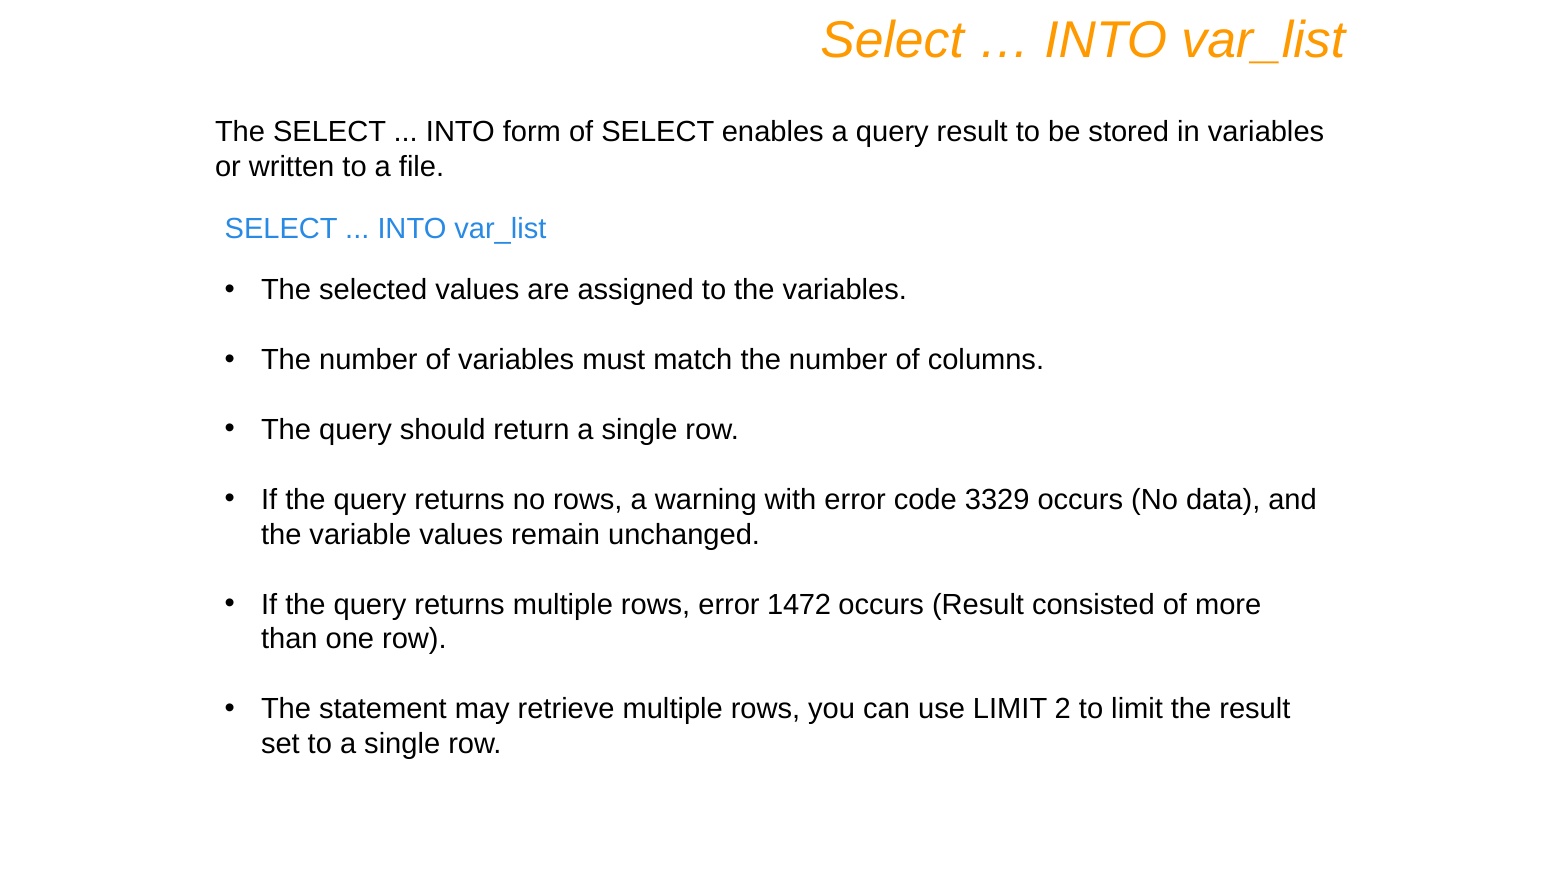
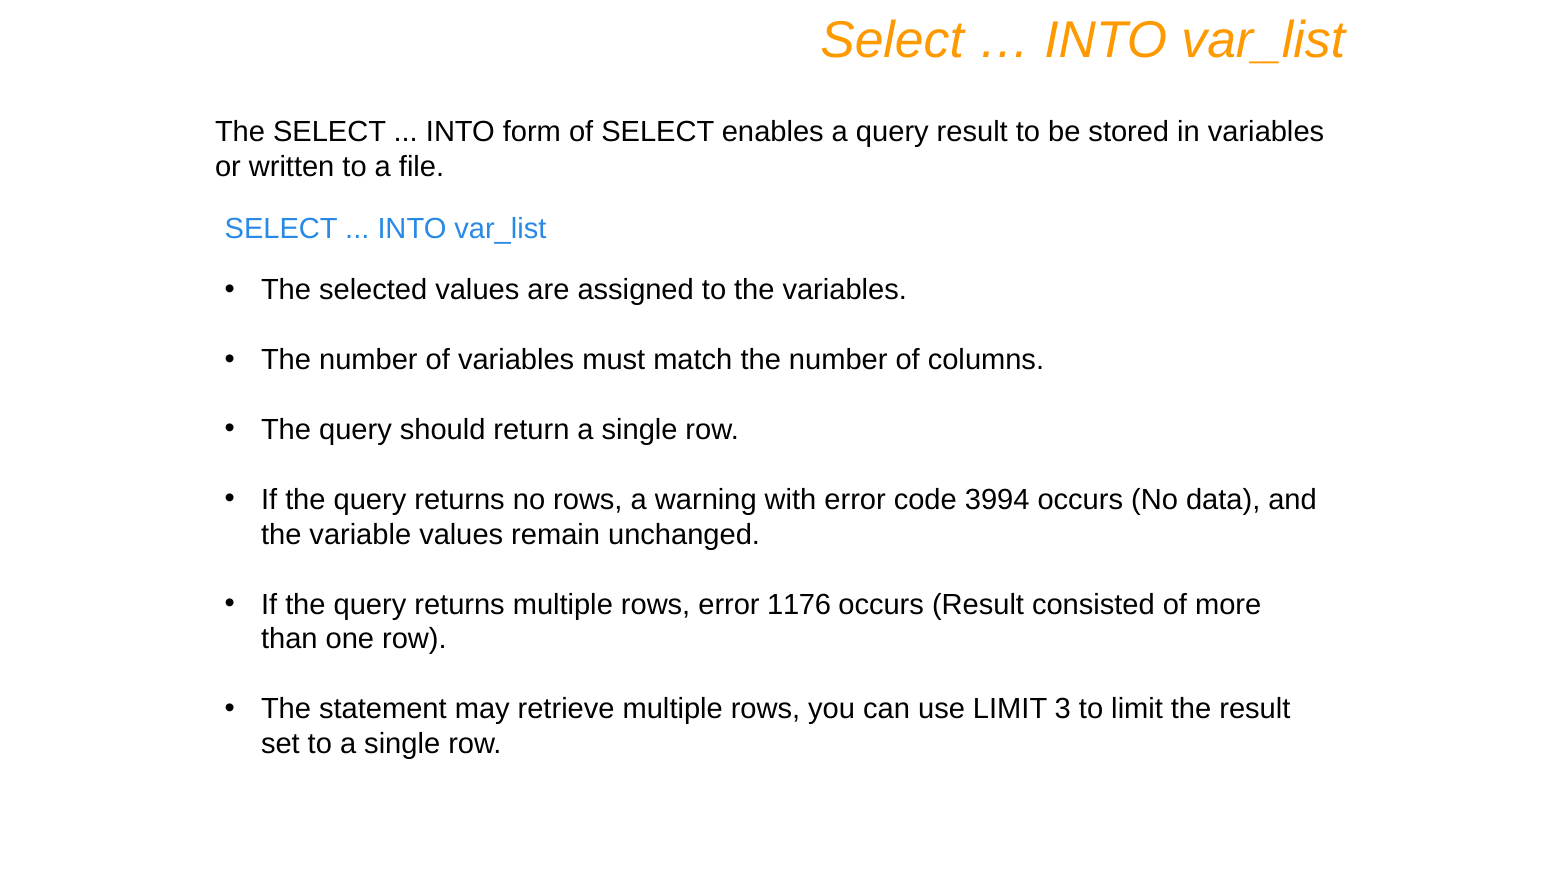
3329: 3329 -> 3994 (997, 499)
1472: 1472 -> 1176 (799, 604)
2: 2 -> 3 (1063, 709)
